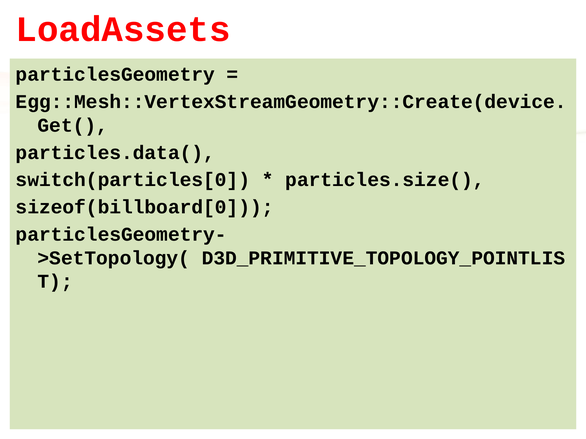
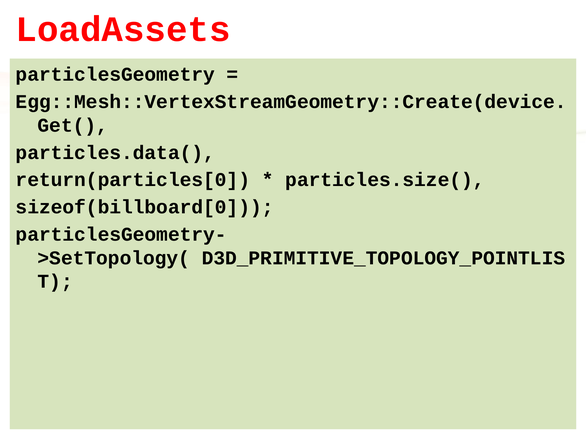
switch(particles[0: switch(particles[0 -> return(particles[0 (133, 180)
